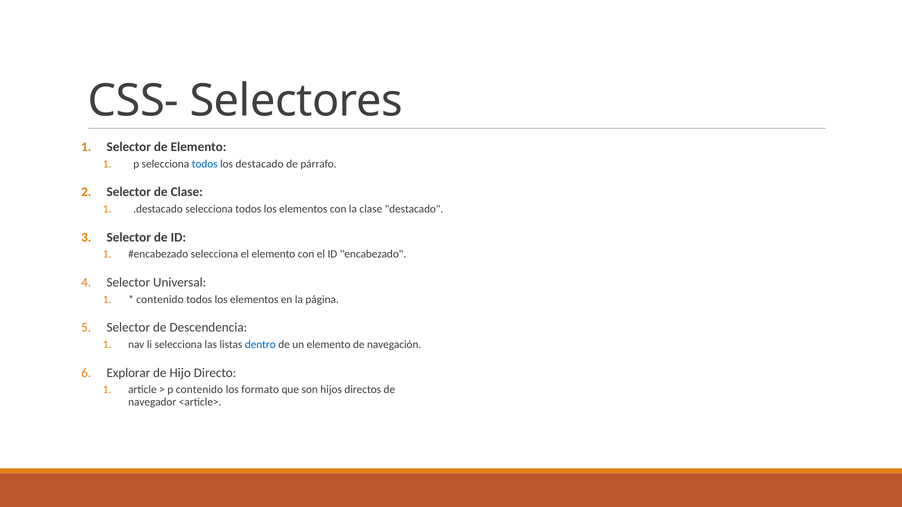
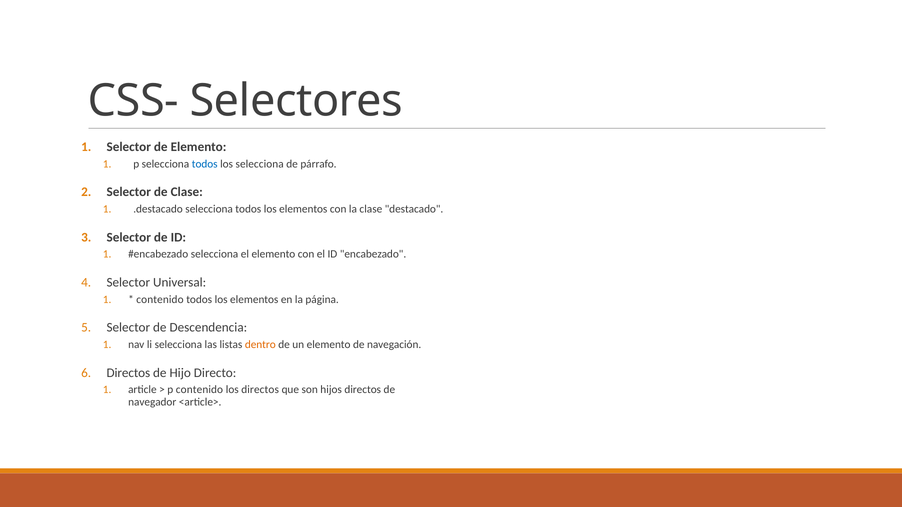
los destacado: destacado -> selecciona (260, 164)
dentro colour: blue -> orange (260, 345)
Explorar: Explorar -> Directos (128, 373)
los formato: formato -> directos (260, 390)
